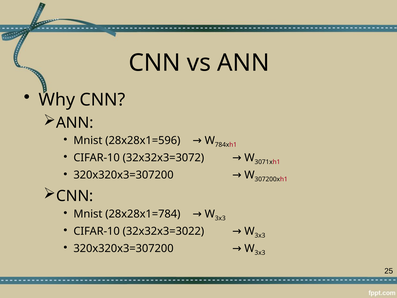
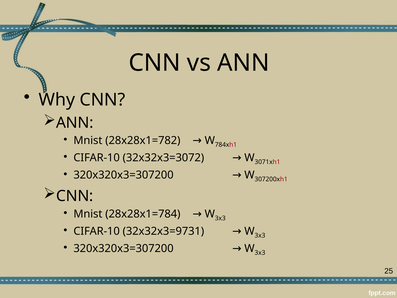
28x28x1=596: 28x28x1=596 -> 28x28x1=782 (143, 140)
32x32x3=3022: 32x32x3=3022 -> 32x32x3=9731 (163, 231)
